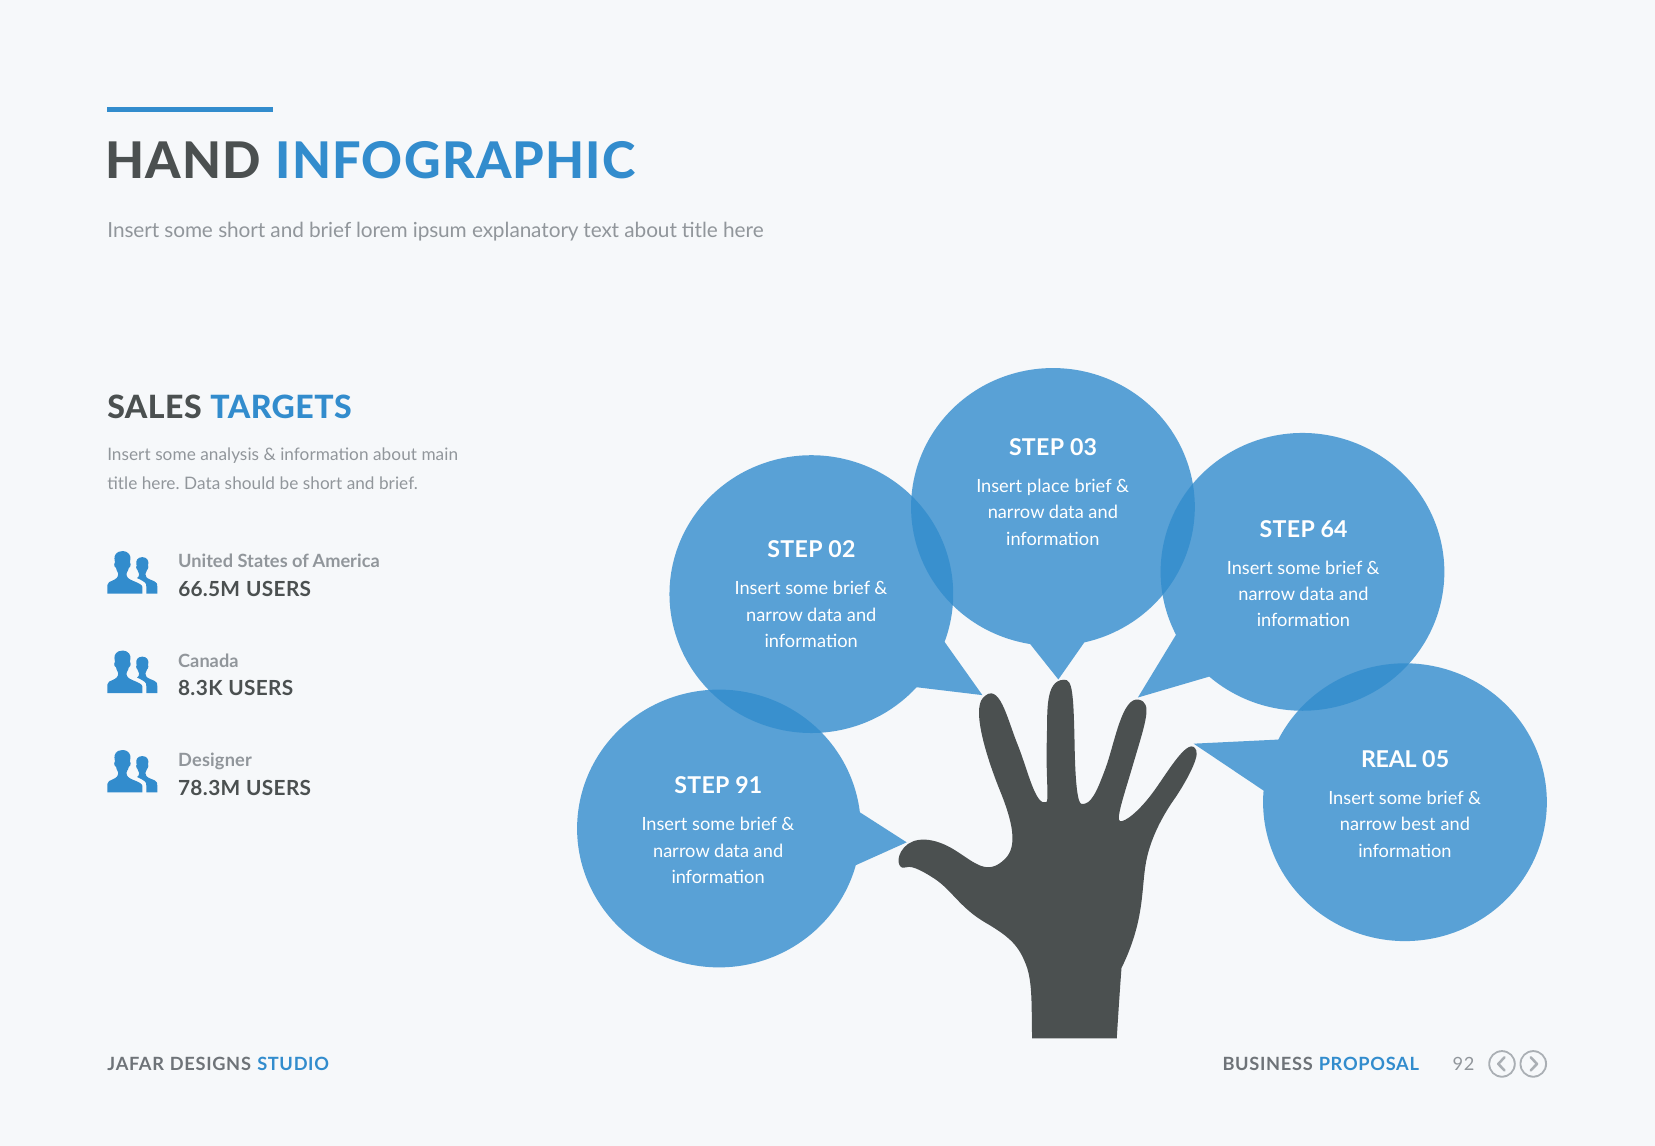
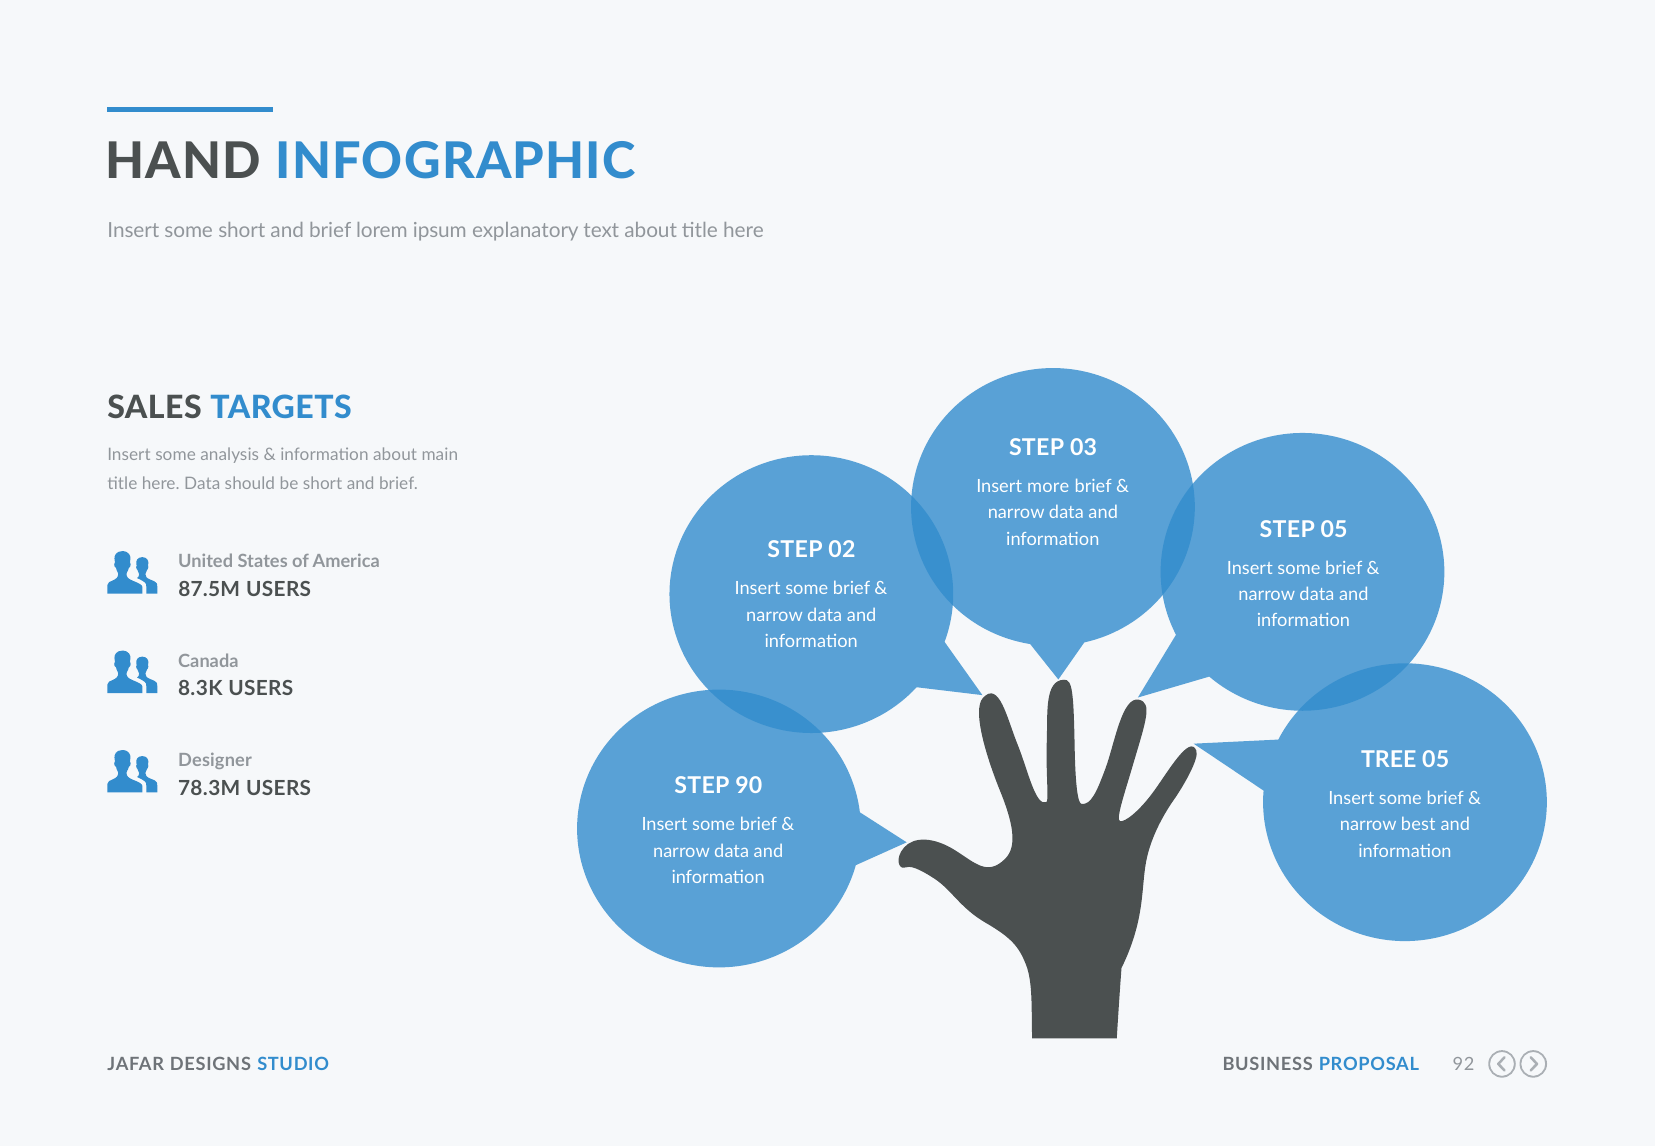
place: place -> more (1048, 486)
STEP 64: 64 -> 05 (1334, 529)
66.5M: 66.5M -> 87.5M (209, 589)
REAL: REAL -> TREE (1389, 760)
91: 91 -> 90 (749, 786)
